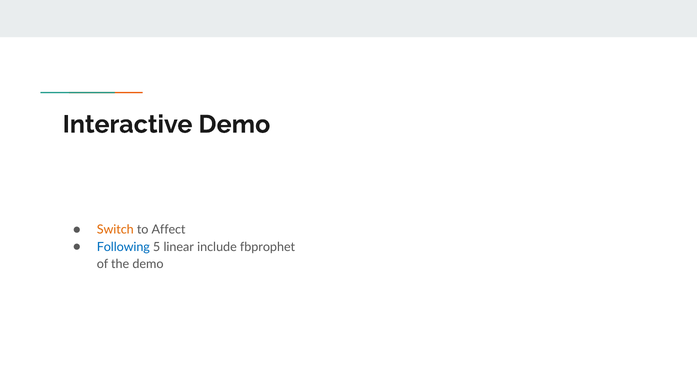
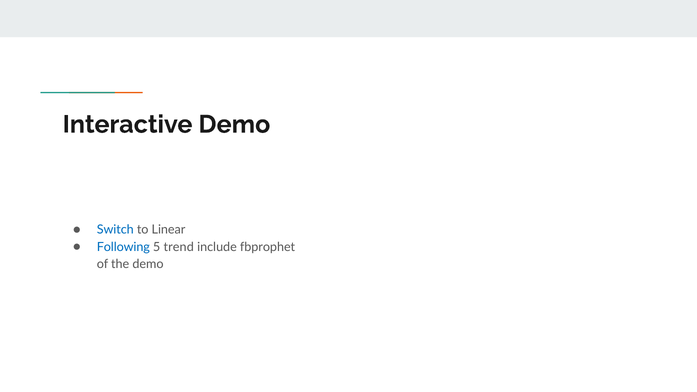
Switch colour: orange -> blue (115, 230)
Affect: Affect -> Linear (168, 230)
linear: linear -> trend (179, 247)
